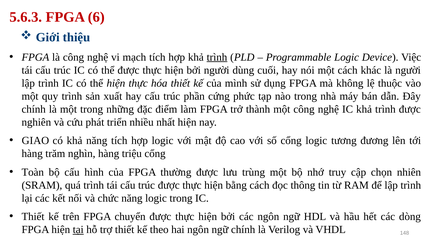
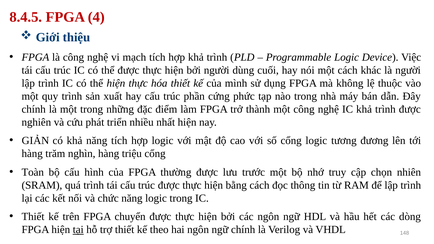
5.6.3: 5.6.3 -> 8.4.5 (26, 17)
6: 6 -> 4 (96, 17)
trình underline: present -> none (217, 57)
GIAO: GIAO -> GIẢN (35, 141)
trùng: trùng -> trước (254, 172)
